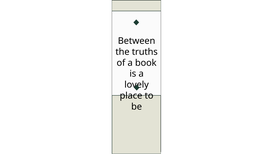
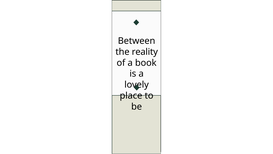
truths: truths -> reality (145, 52)
